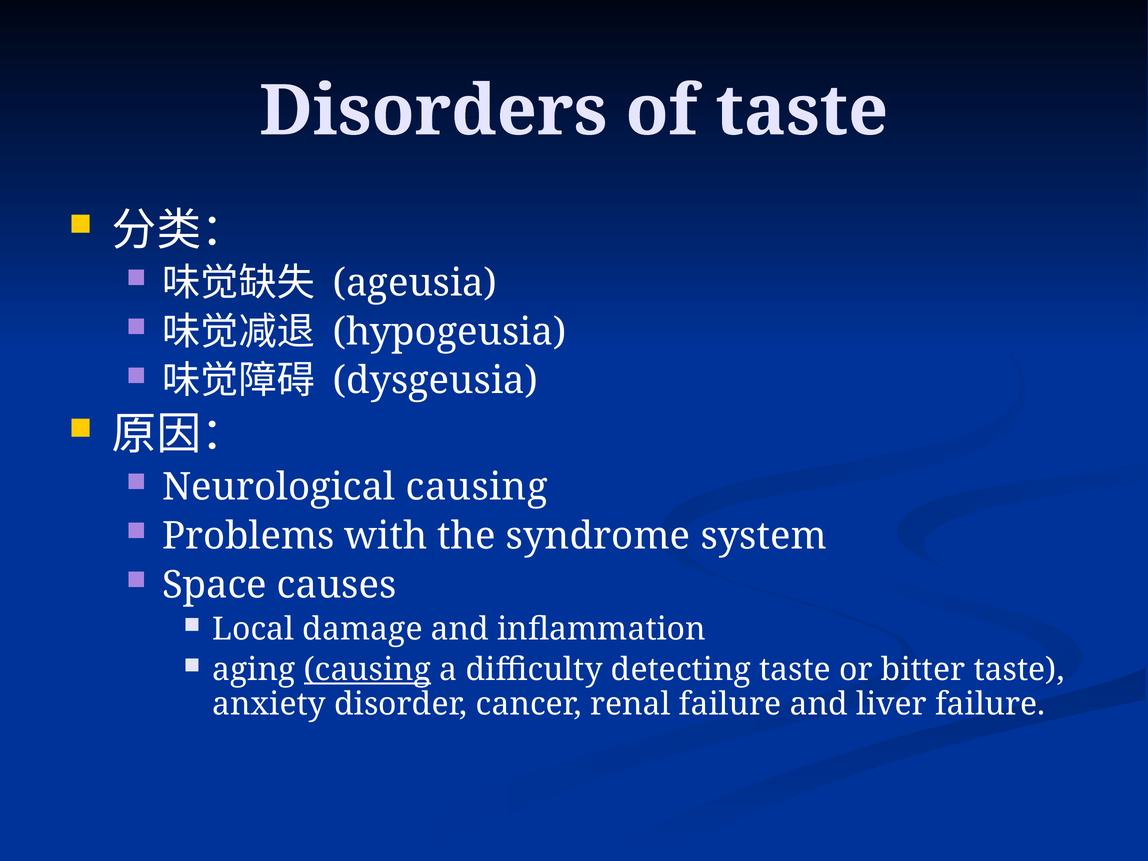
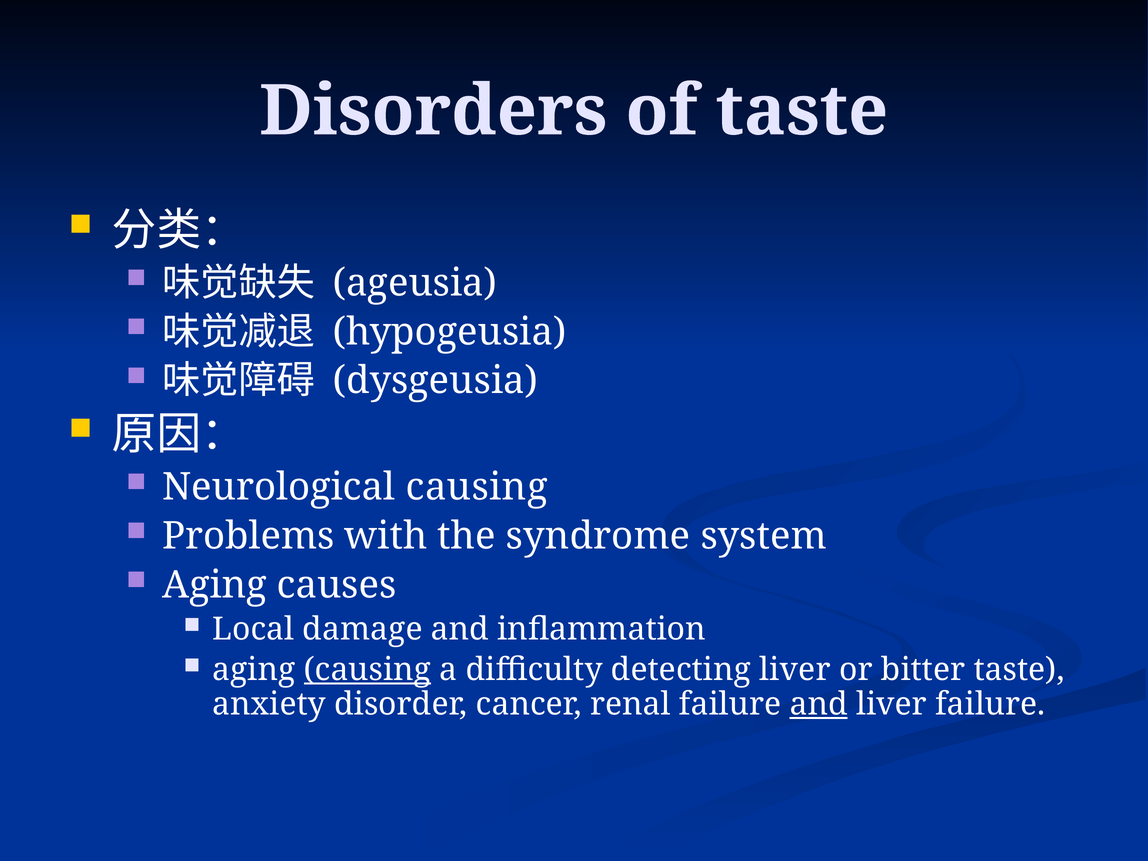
Space: Space -> Aging (214, 585)
detecting taste: taste -> liver (795, 670)
and underline: none -> present (819, 704)
